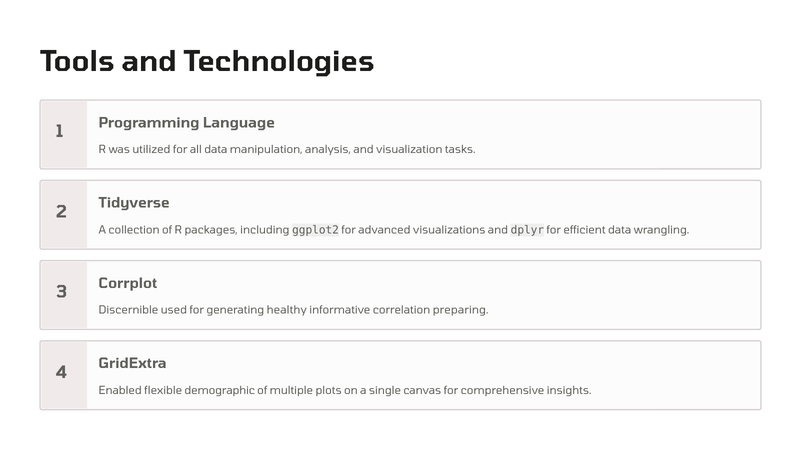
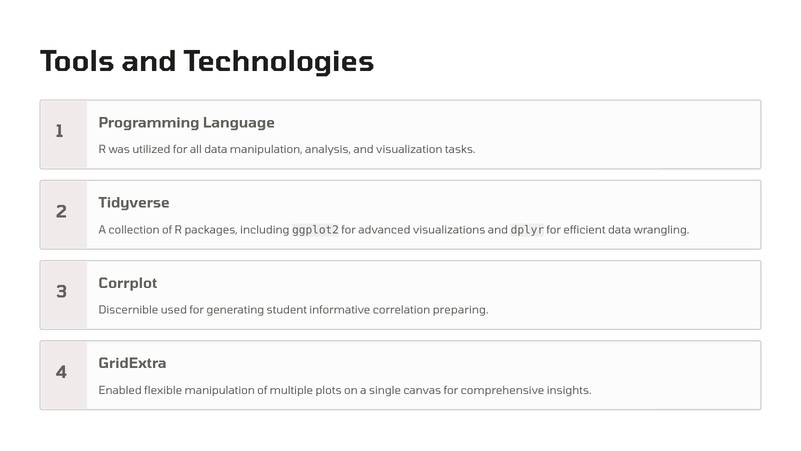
healthy: healthy -> student (287, 310)
flexible demographic: demographic -> manipulation (220, 390)
